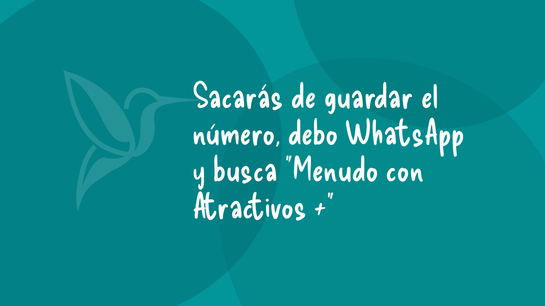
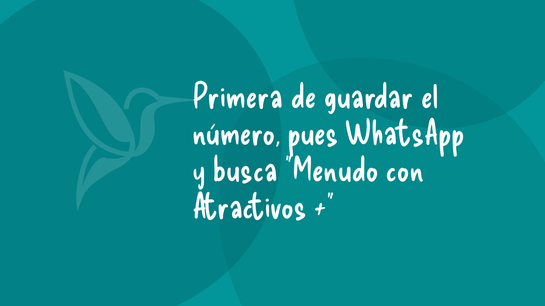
Sacarás: Sacarás -> Primera (238, 97)
debo: debo -> pues (313, 134)
